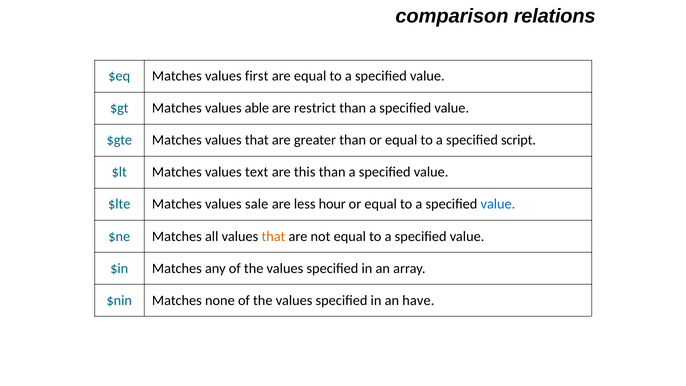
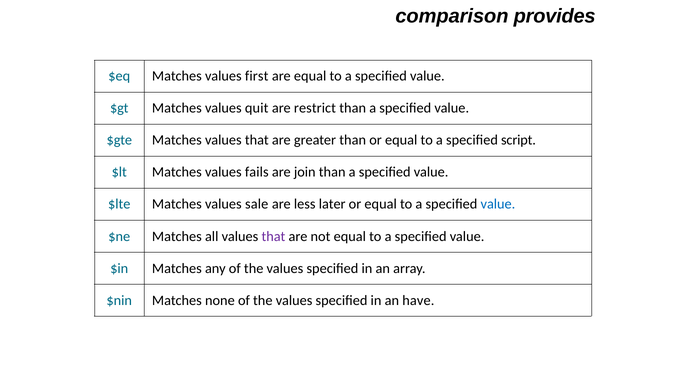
relations: relations -> provides (555, 16)
able: able -> quit (257, 108)
text: text -> fails (257, 172)
this: this -> join (305, 172)
hour: hour -> later (332, 204)
that colour: orange -> purple (273, 236)
